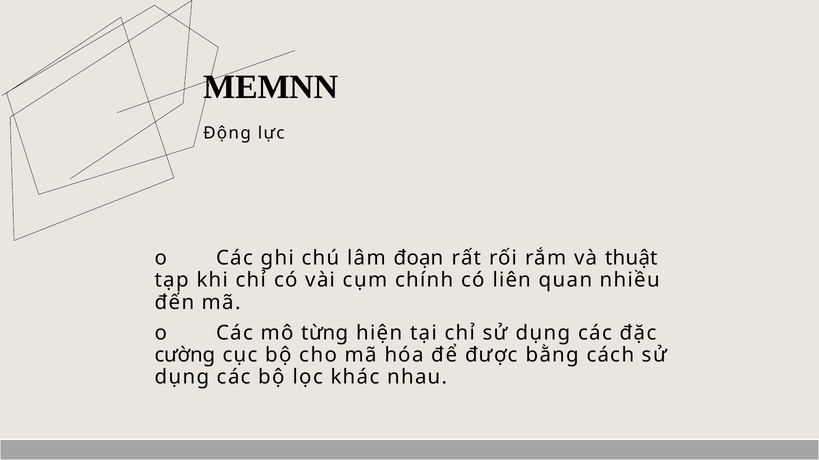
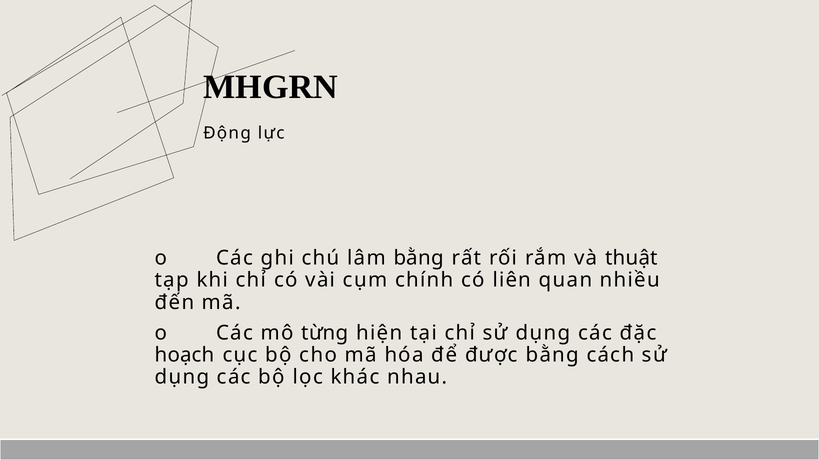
MEMNN: MEMNN -> MHGRN (271, 87)
lâm đoạn: đoạn -> bằng (419, 259)
cường: cường -> hoạch (185, 355)
